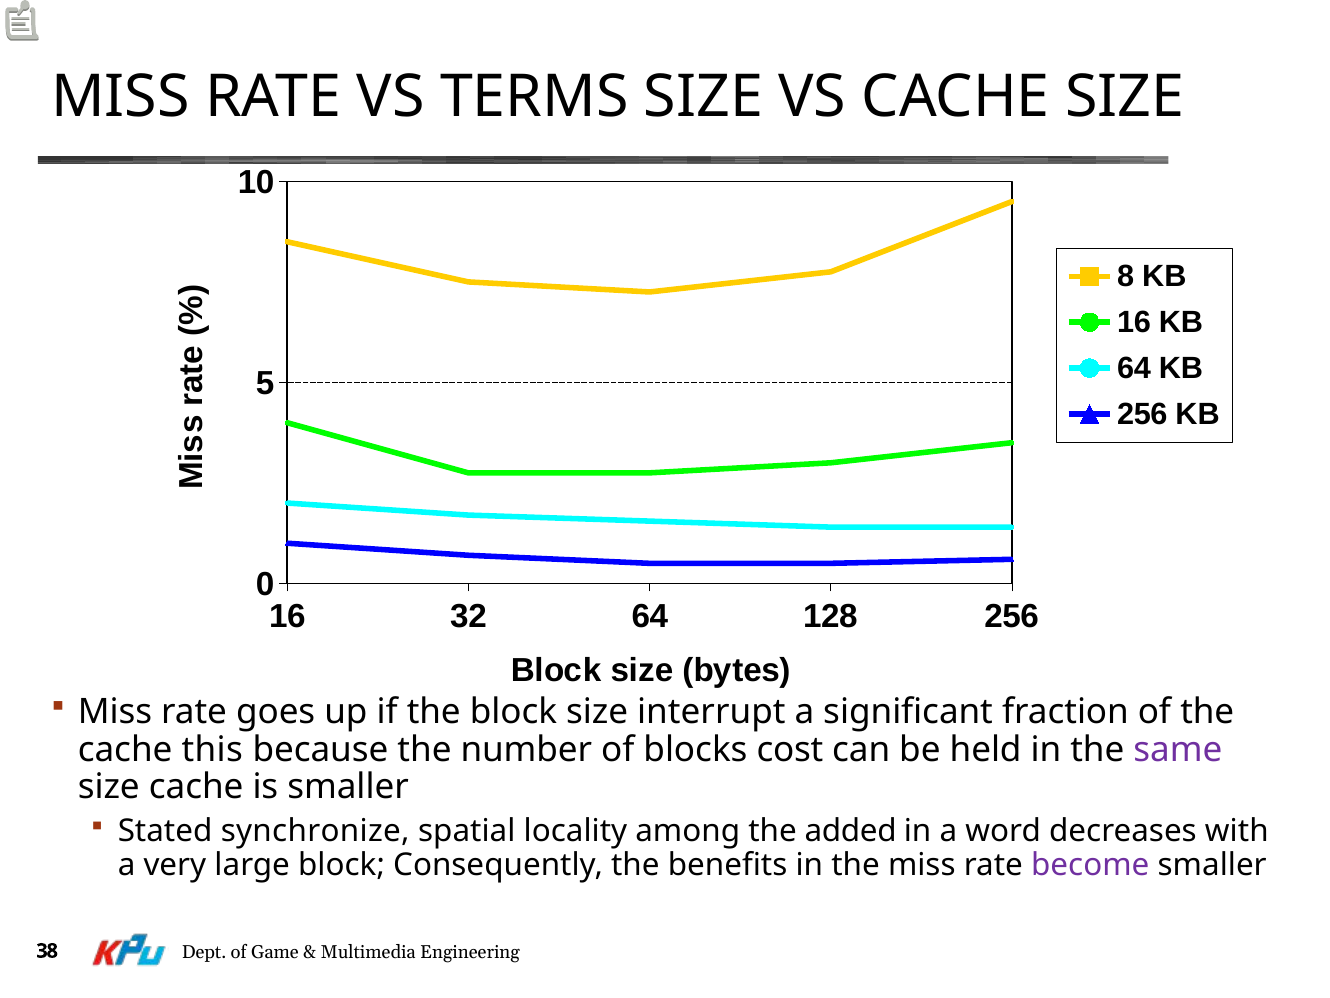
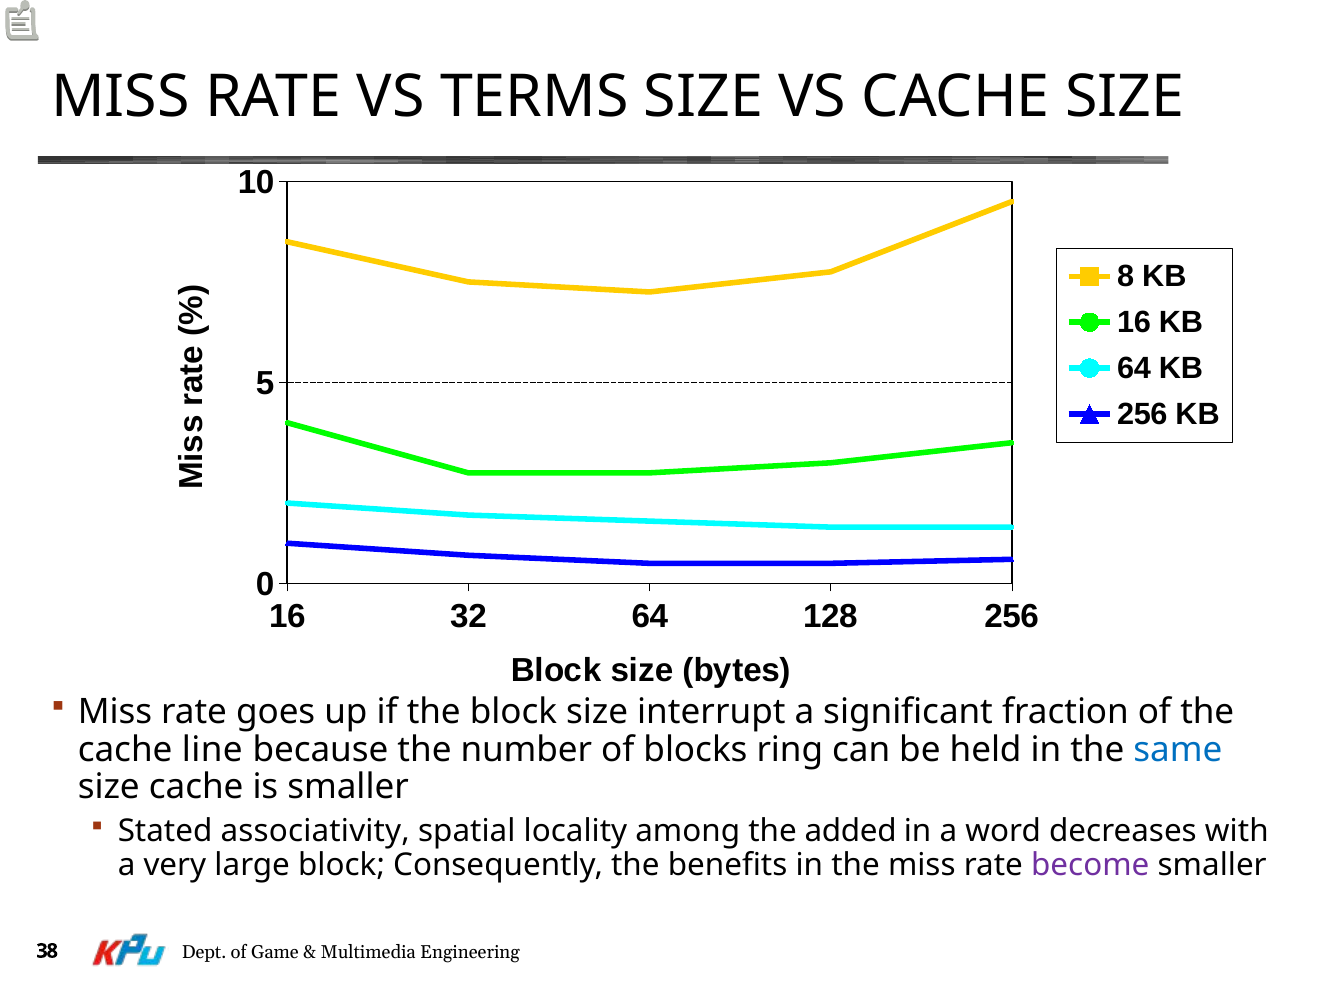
this: this -> line (212, 749)
cost: cost -> ring (790, 749)
same colour: purple -> blue (1178, 749)
synchronize: synchronize -> associativity (315, 830)
